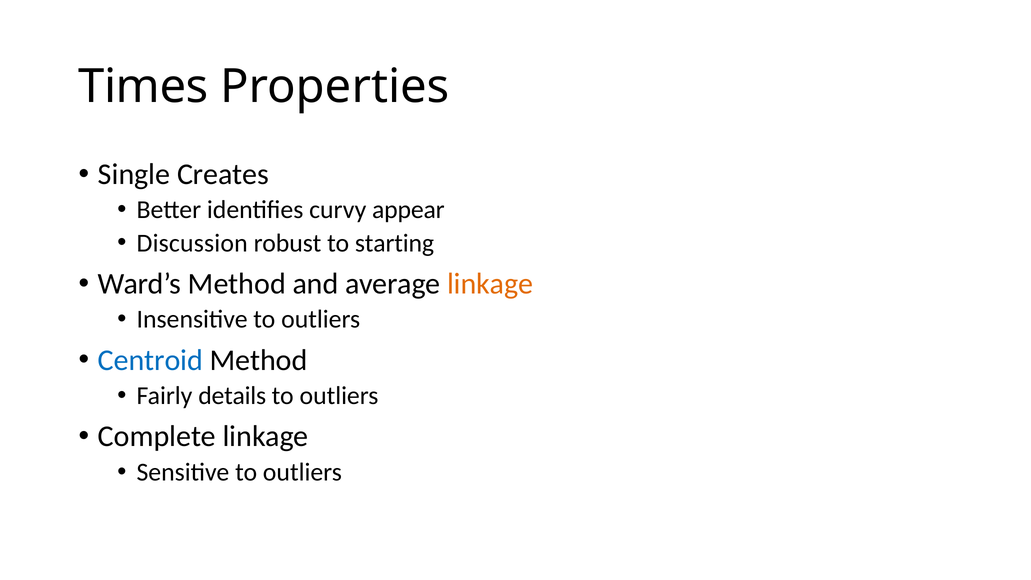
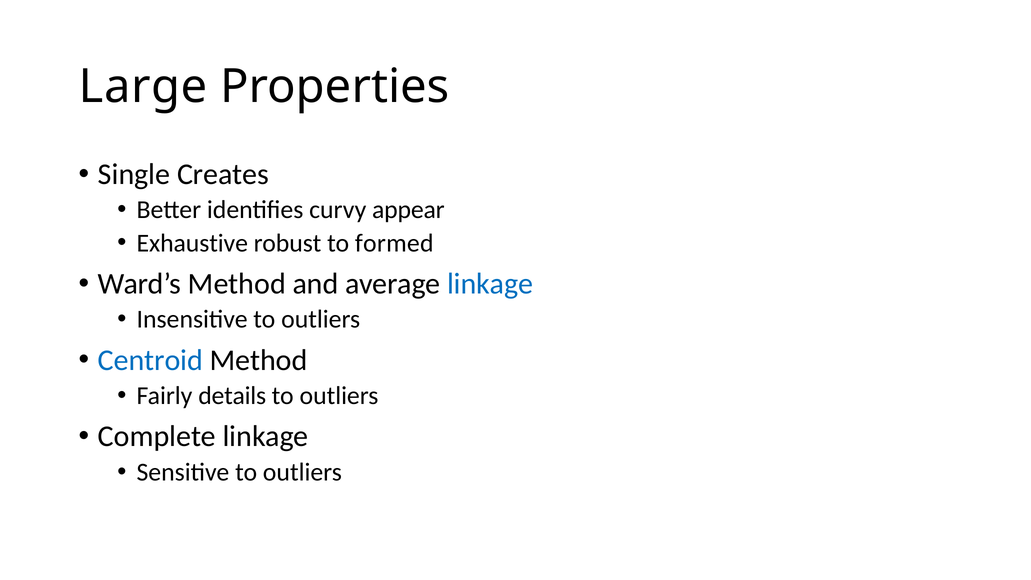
Times: Times -> Large (143, 87)
Discussion: Discussion -> Exhaustive (192, 243)
starting: starting -> formed (394, 243)
linkage colour: orange -> blue (490, 284)
